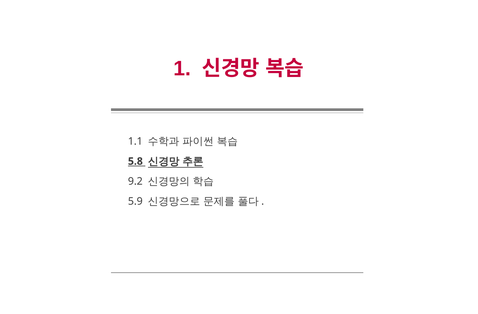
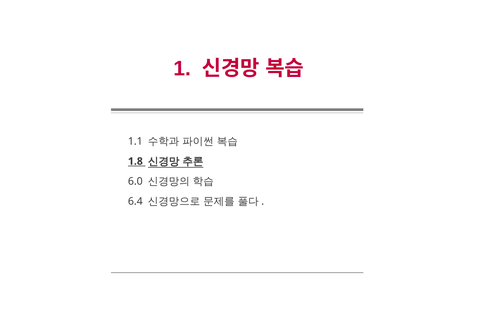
5.8: 5.8 -> 1.8 (135, 161)
9.2: 9.2 -> 6.0 (135, 181)
5.9: 5.9 -> 6.4 (135, 201)
